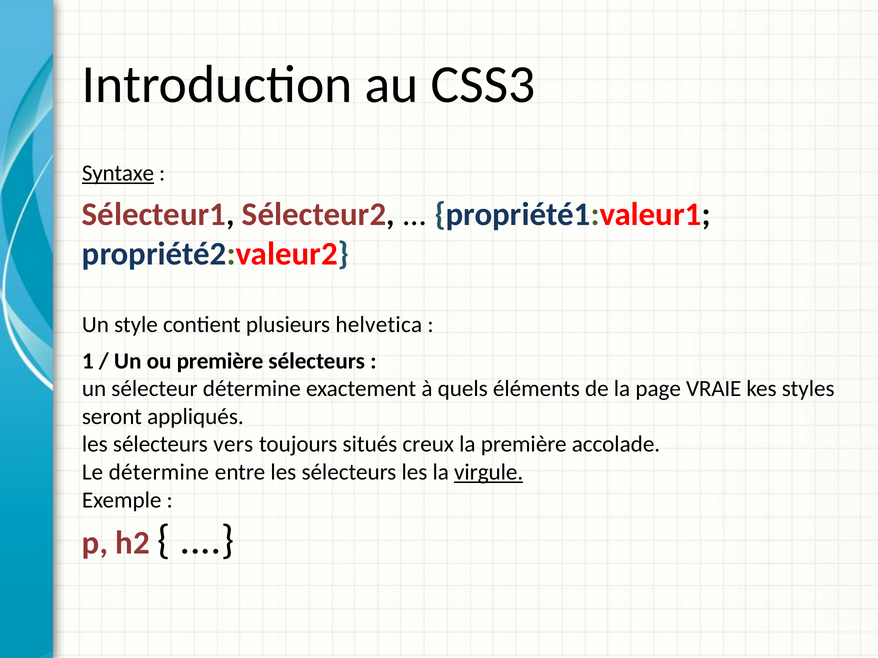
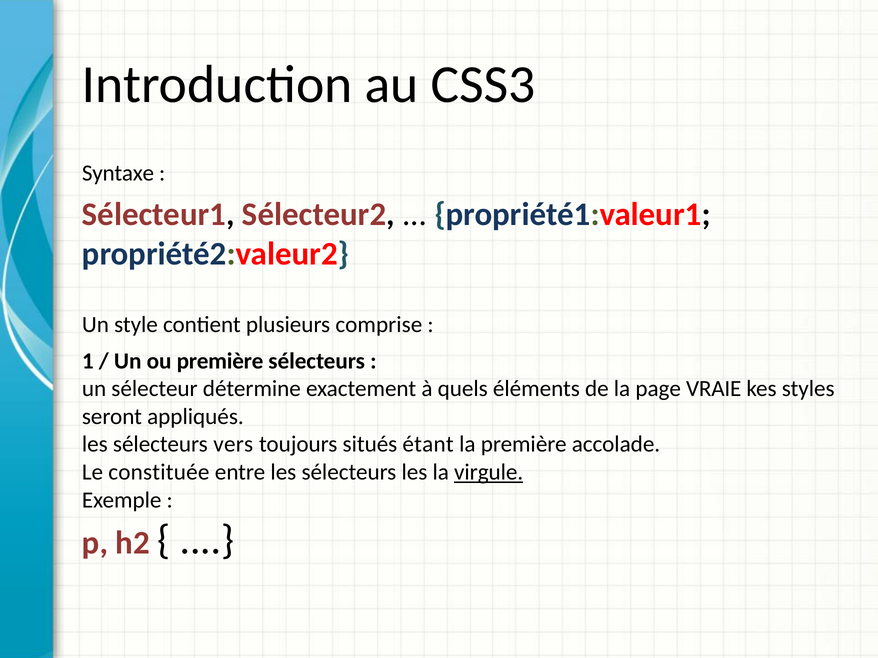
Syntaxe underline: present -> none (118, 173)
helvetica: helvetica -> comprise (379, 325)
creux: creux -> étant (428, 445)
Le détermine: détermine -> constituée (159, 472)
